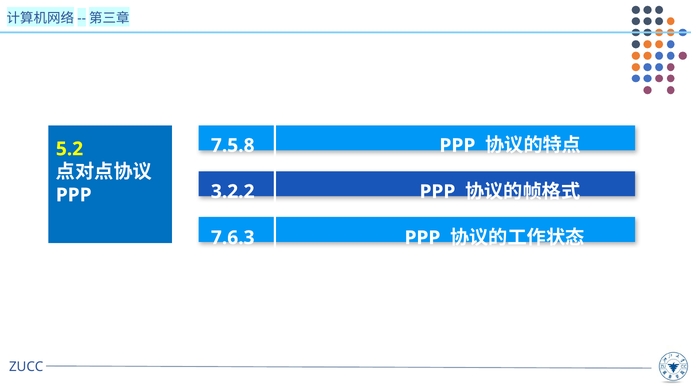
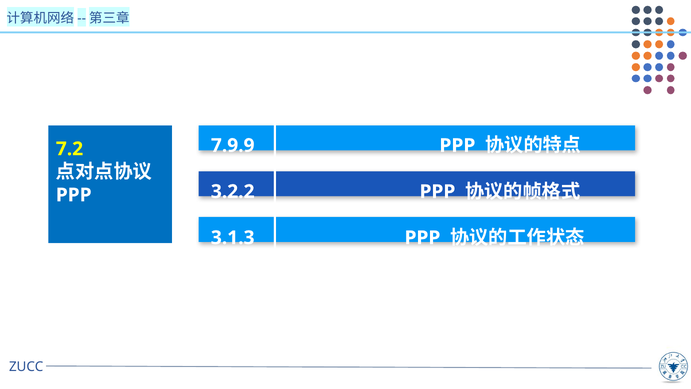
7.5.8: 7.5.8 -> 7.9.9 (233, 145)
5.2: 5.2 -> 7.2 (69, 149)
7.6.3: 7.6.3 -> 3.1.3 (233, 238)
